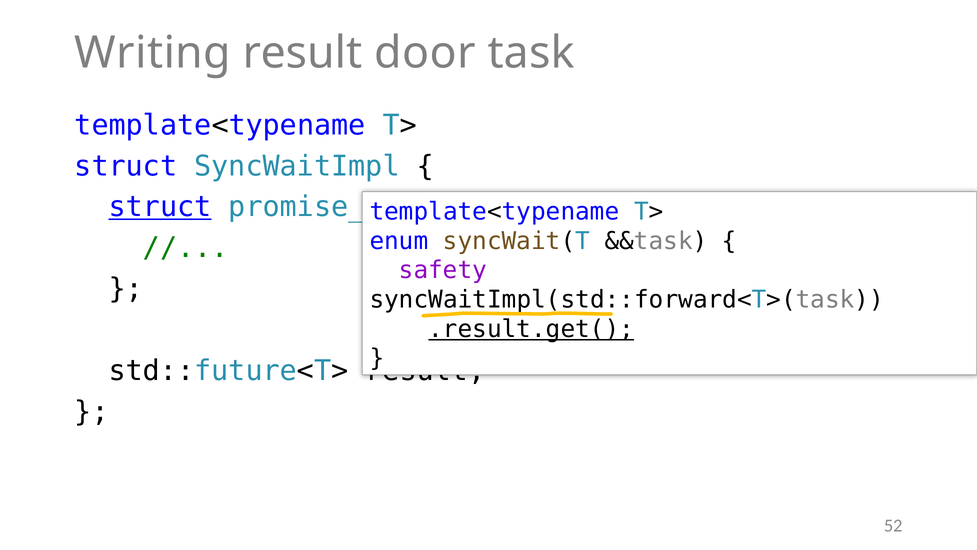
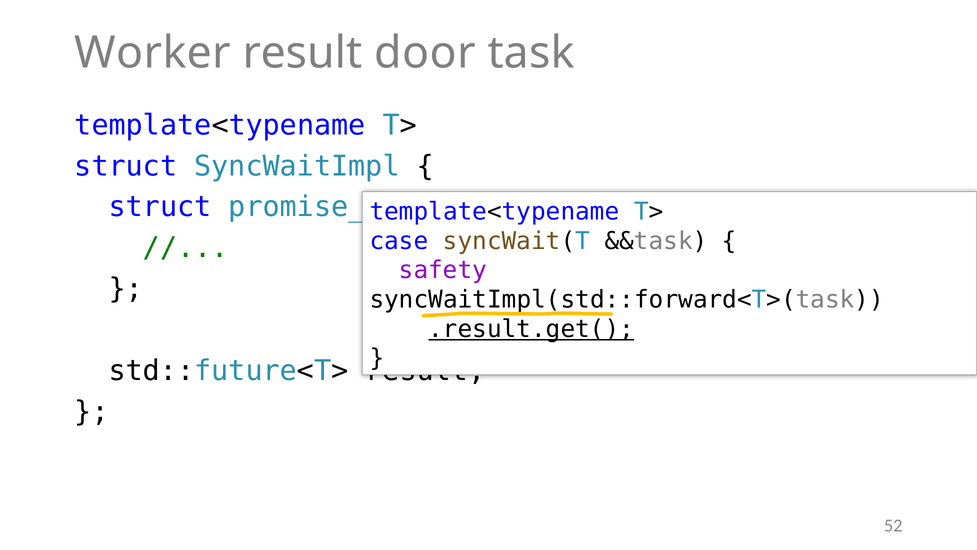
Writing: Writing -> Worker (153, 53)
struct underline: present -> none (160, 207)
enum: enum -> case (399, 241)
